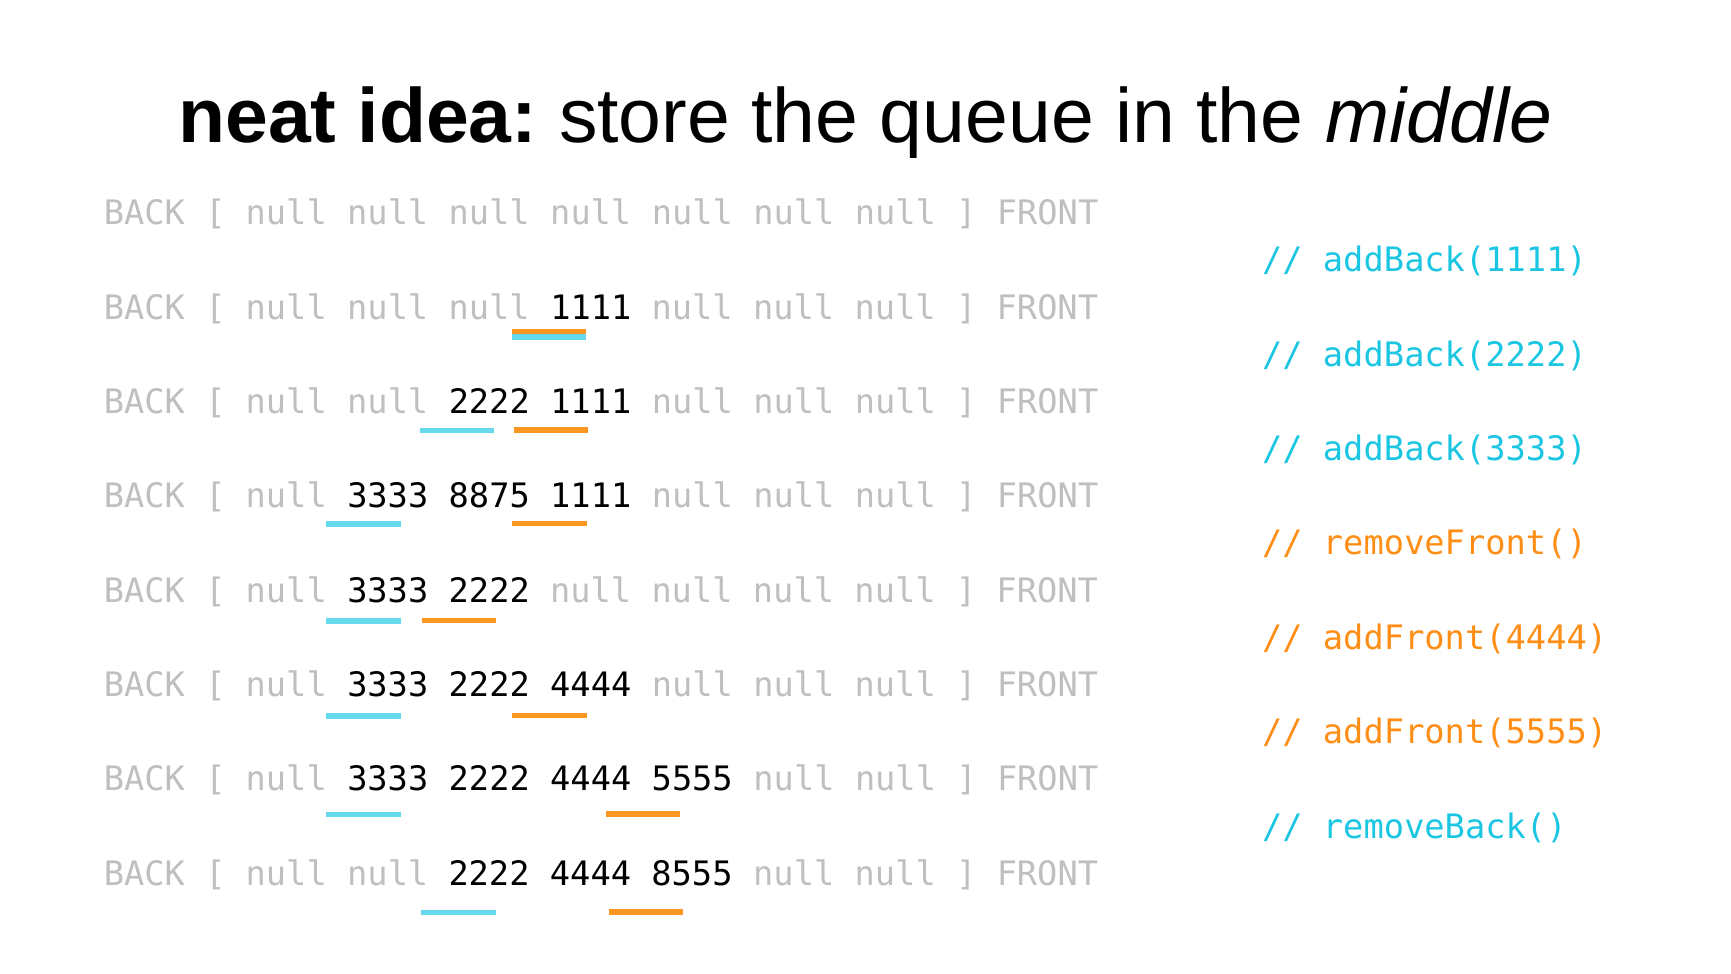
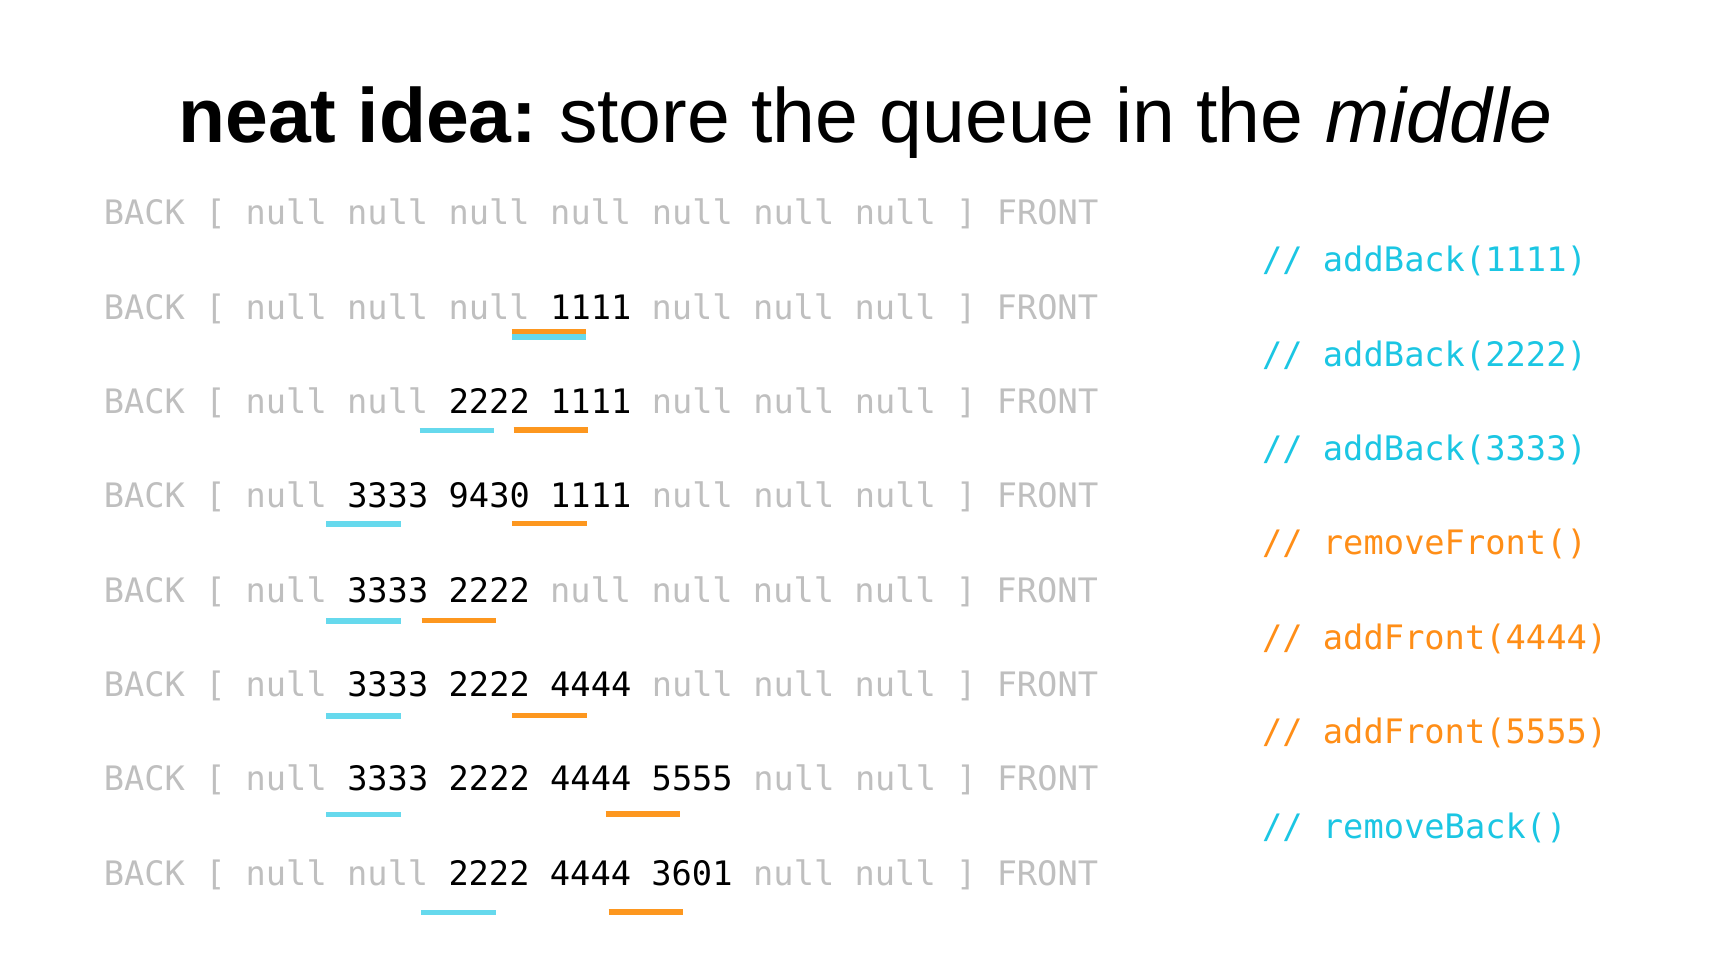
8875: 8875 -> 9430 (489, 497)
8555: 8555 -> 3601 (692, 874)
